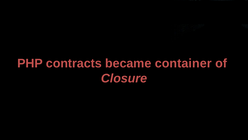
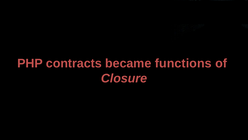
container: container -> functions (183, 63)
